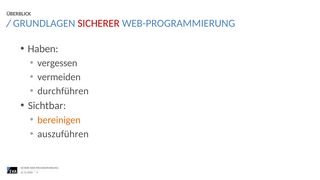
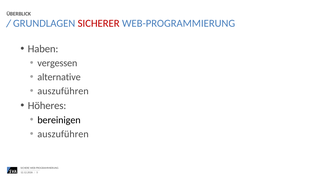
vermeiden: vermeiden -> alternative (59, 77)
durchführen: durchführen -> auszuführen (63, 91)
Sichtbar: Sichtbar -> Höheres (47, 106)
bereinigen colour: orange -> black (59, 120)
